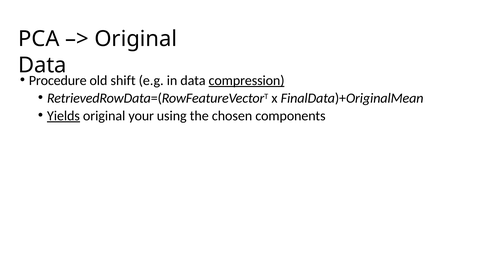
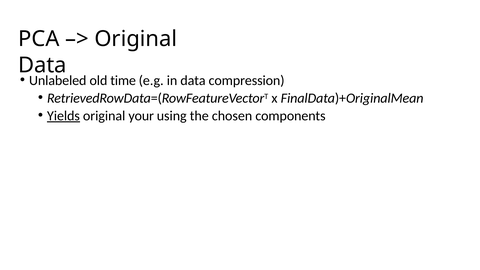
Procedure: Procedure -> Unlabeled (58, 80)
shift: shift -> time (123, 80)
compression underline: present -> none (247, 80)
